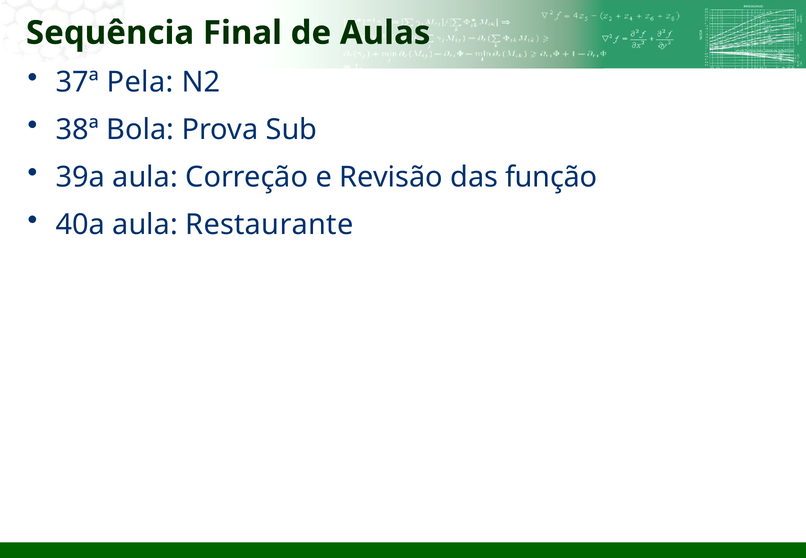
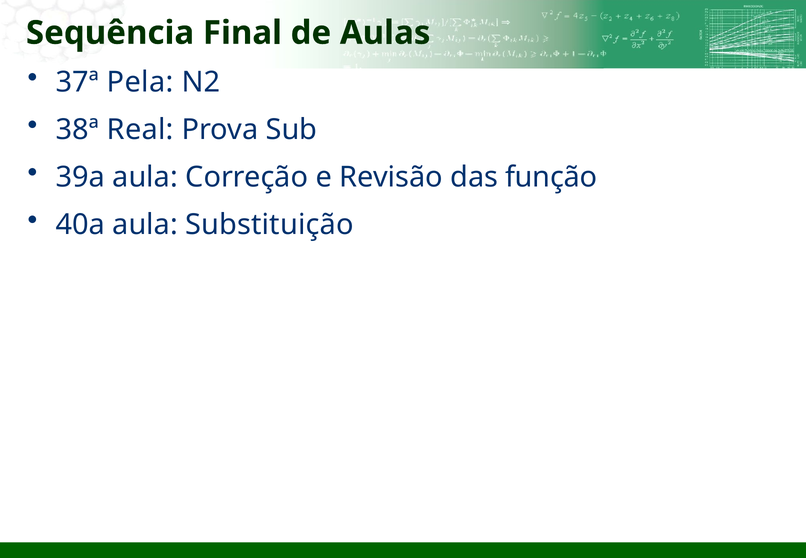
Bola: Bola -> Real (140, 130)
Restaurante: Restaurante -> Substituição (269, 225)
